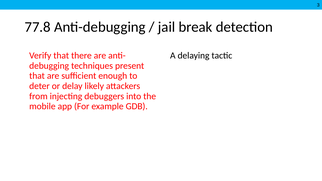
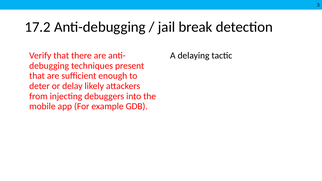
77.8: 77.8 -> 17.2 (38, 27)
